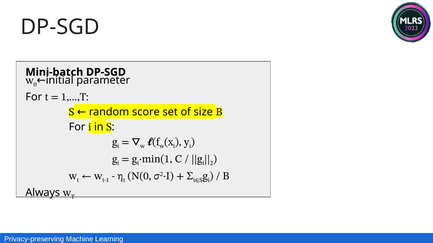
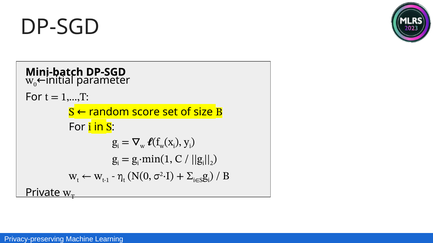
Always: Always -> Private (43, 193)
